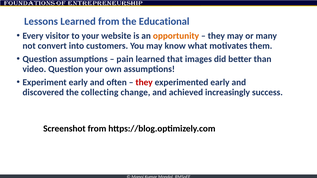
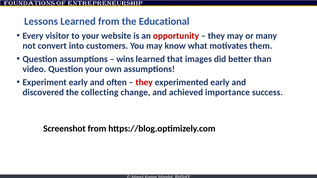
opportunity colour: orange -> red (176, 36)
pain: pain -> wins (125, 59)
increasingly: increasingly -> importance (227, 92)
